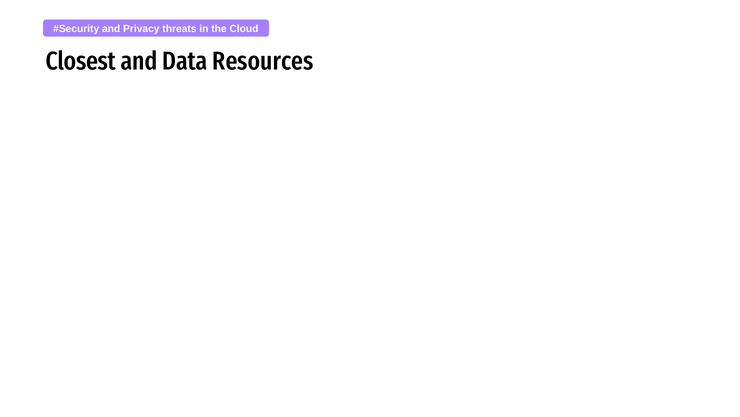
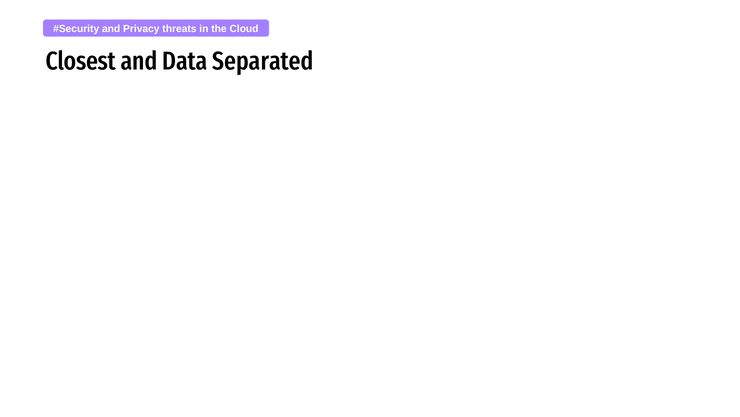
Resources: Resources -> Separated (263, 61)
